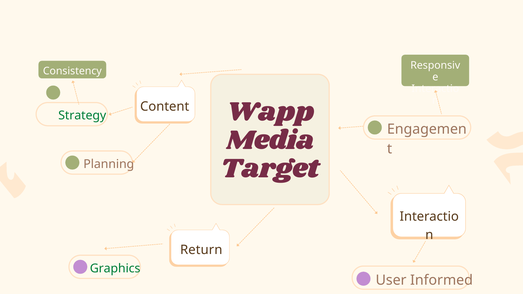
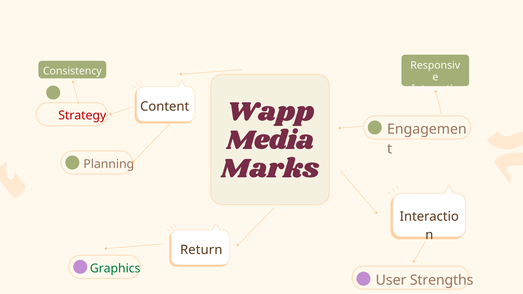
Strategy colour: green -> red (82, 115)
Target: Target -> Marks (270, 169)
Informed: Informed -> Strengths (442, 280)
